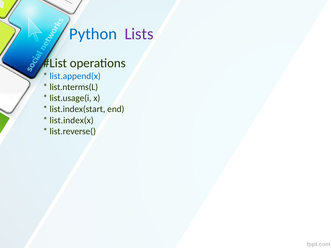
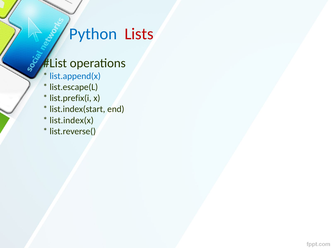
Lists colour: purple -> red (139, 34)
list.nterms(L: list.nterms(L -> list.escape(L (74, 87)
list.usage(i: list.usage(i -> list.prefix(i (70, 98)
